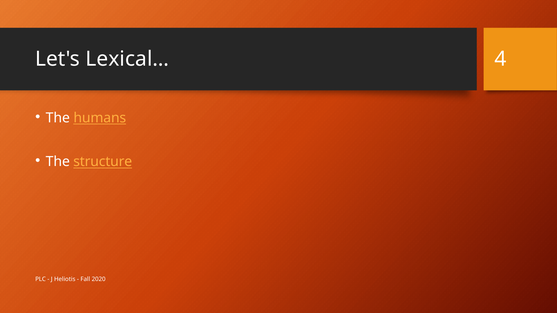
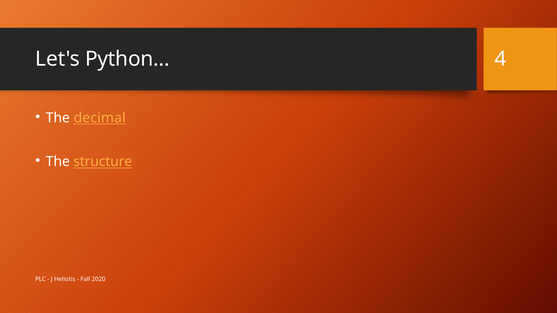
Lexical…: Lexical… -> Python… (127, 59)
humans: humans -> decimal (100, 118)
